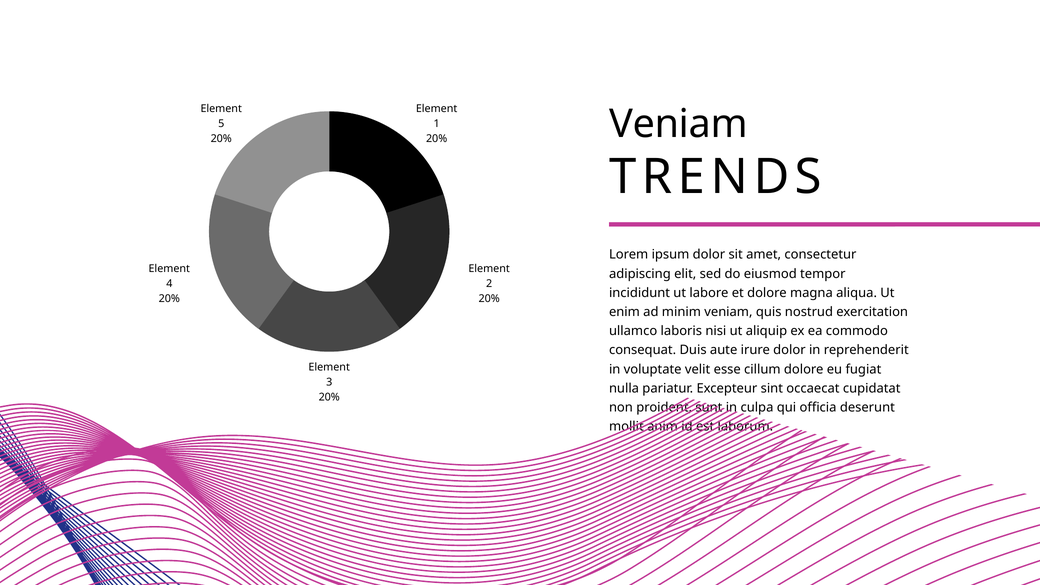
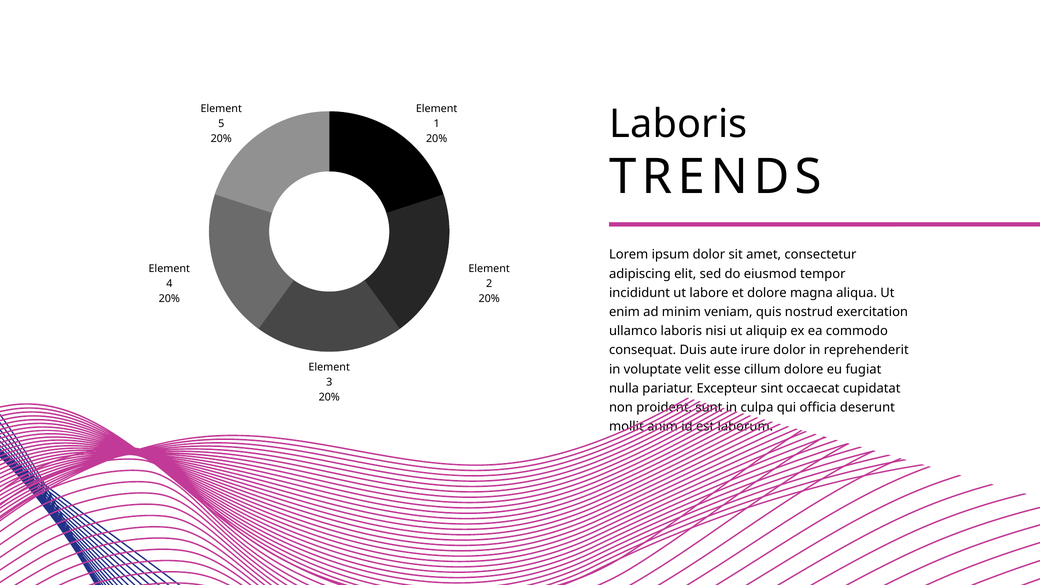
Veniam: Veniam -> Laboris (678, 124)
